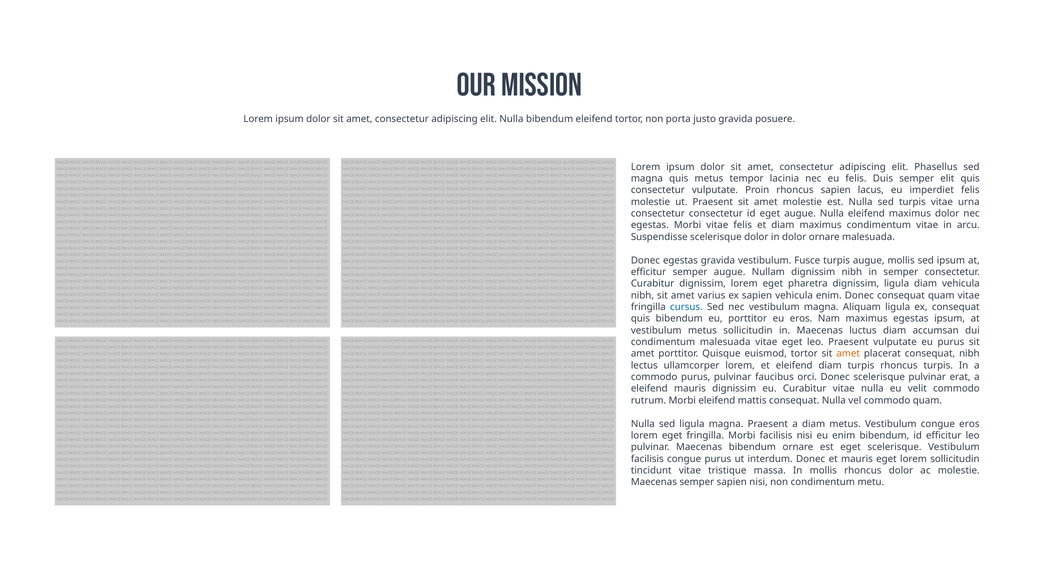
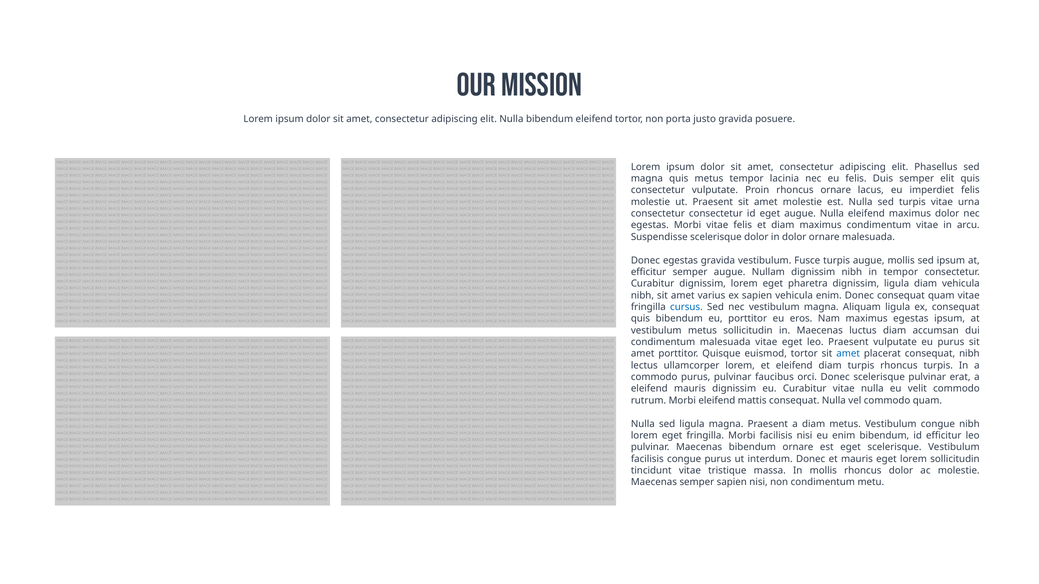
rhoncus sapien: sapien -> ornare (836, 190)
in semper: semper -> tempor (901, 272)
amet colour: orange -> blue (848, 354)
congue eros: eros -> nibh (969, 424)
